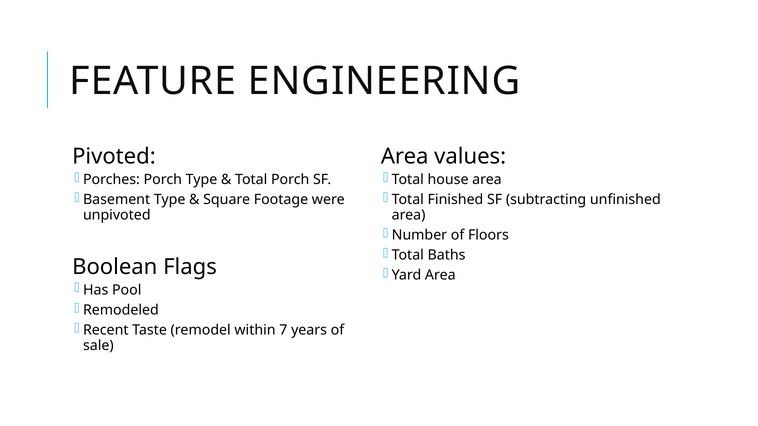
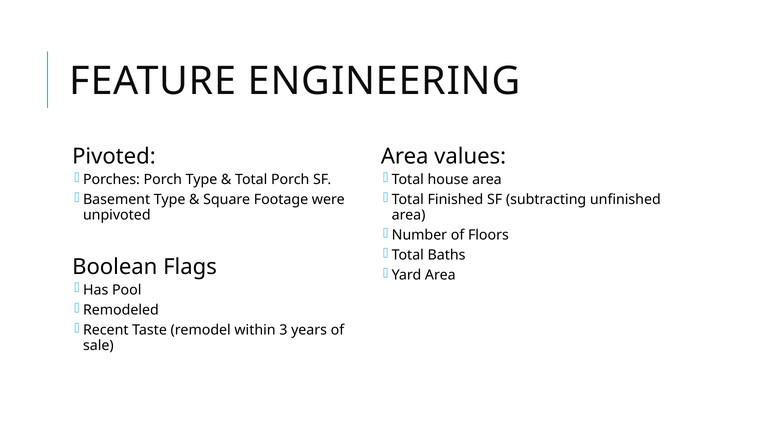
7: 7 -> 3 (283, 330)
